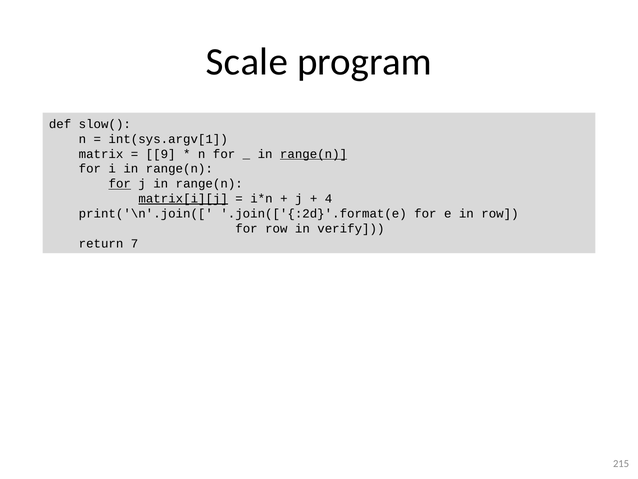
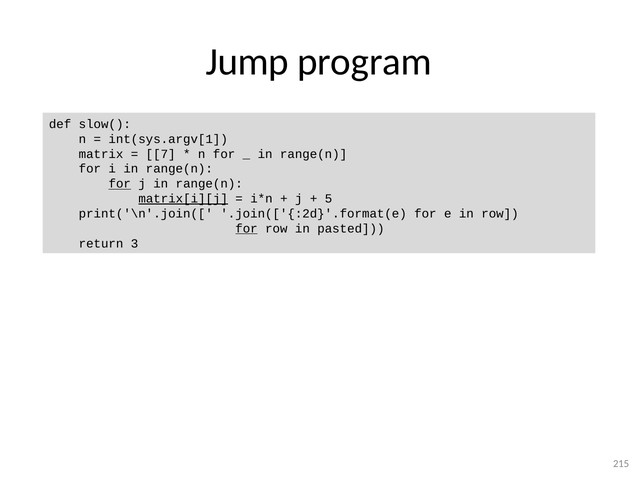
Scale: Scale -> Jump (247, 62)
9: 9 -> 7 (161, 154)
range(n underline: present -> none (314, 154)
4: 4 -> 5 (329, 199)
for underline: none -> present (246, 228)
verify: verify -> pasted (351, 228)
7: 7 -> 3 (135, 243)
